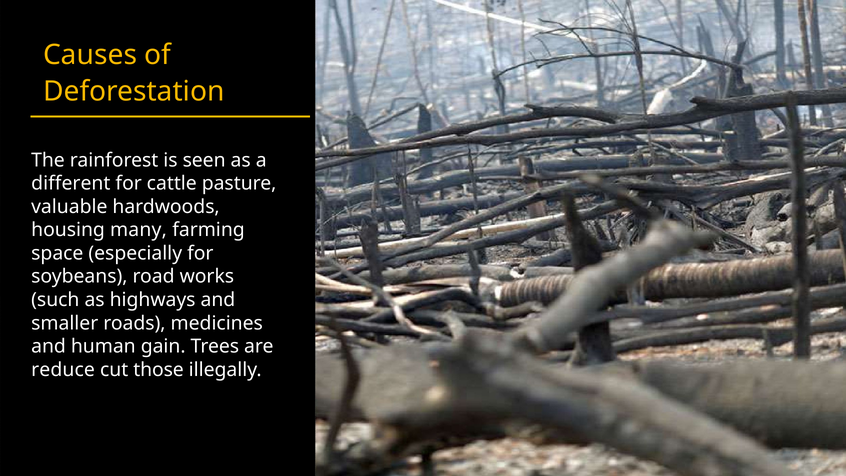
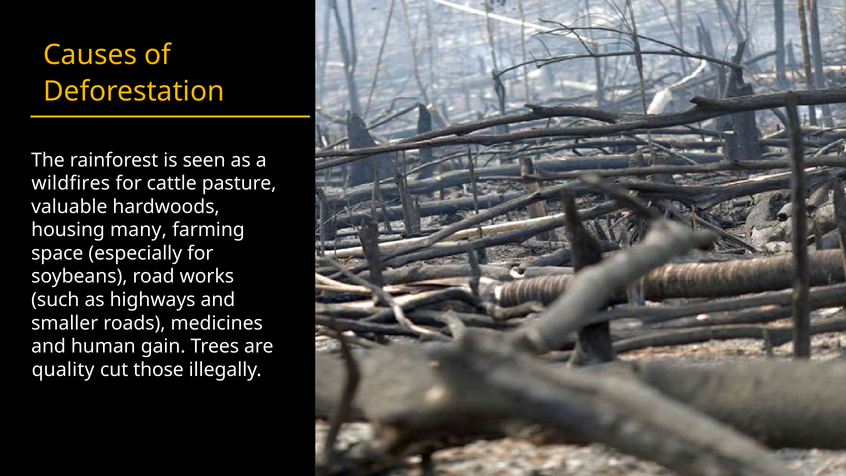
different: different -> wildfires (71, 183)
reduce: reduce -> quality (63, 370)
